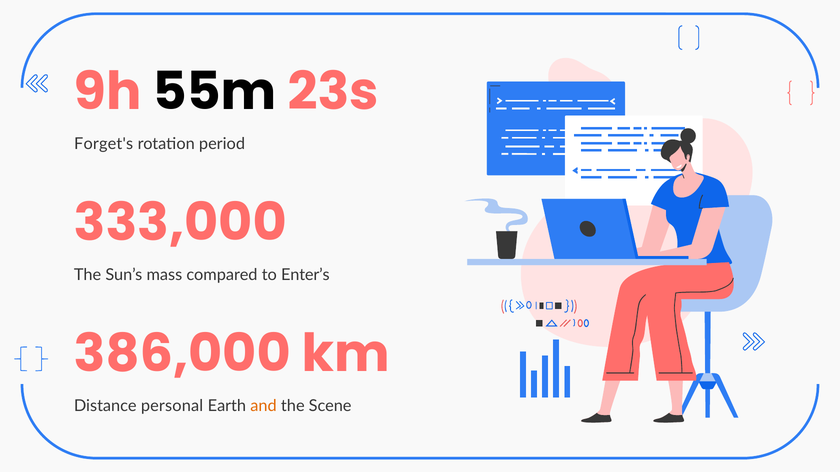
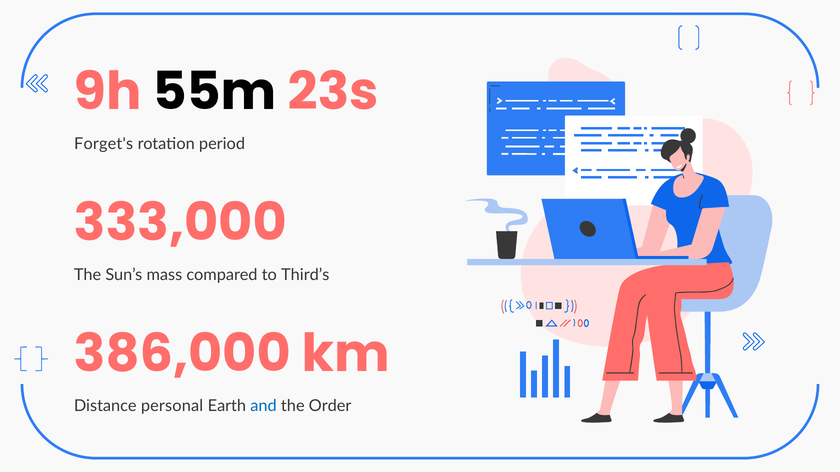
Enter’s: Enter’s -> Third’s (305, 275)
and colour: orange -> blue (263, 406)
Scene: Scene -> Order (330, 406)
